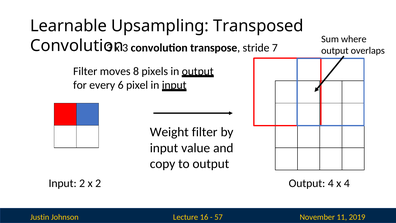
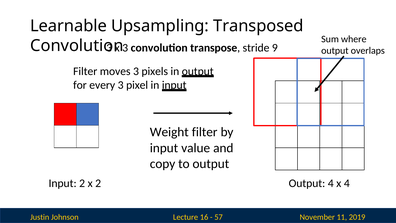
7: 7 -> 9 (275, 48)
moves 8: 8 -> 3 (136, 71)
every 6: 6 -> 3 (121, 85)
